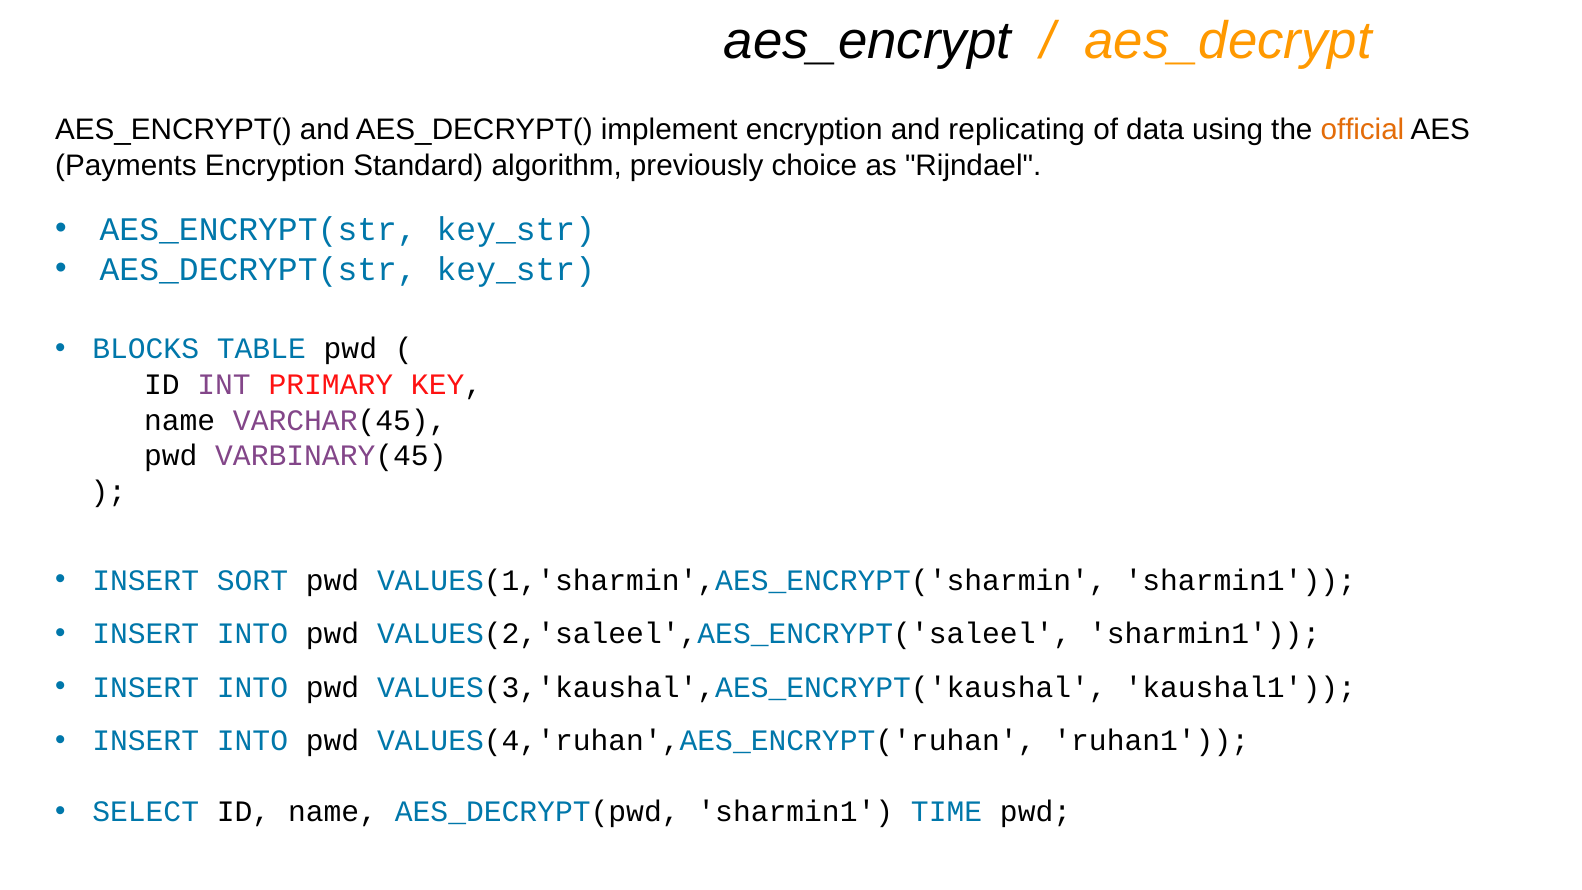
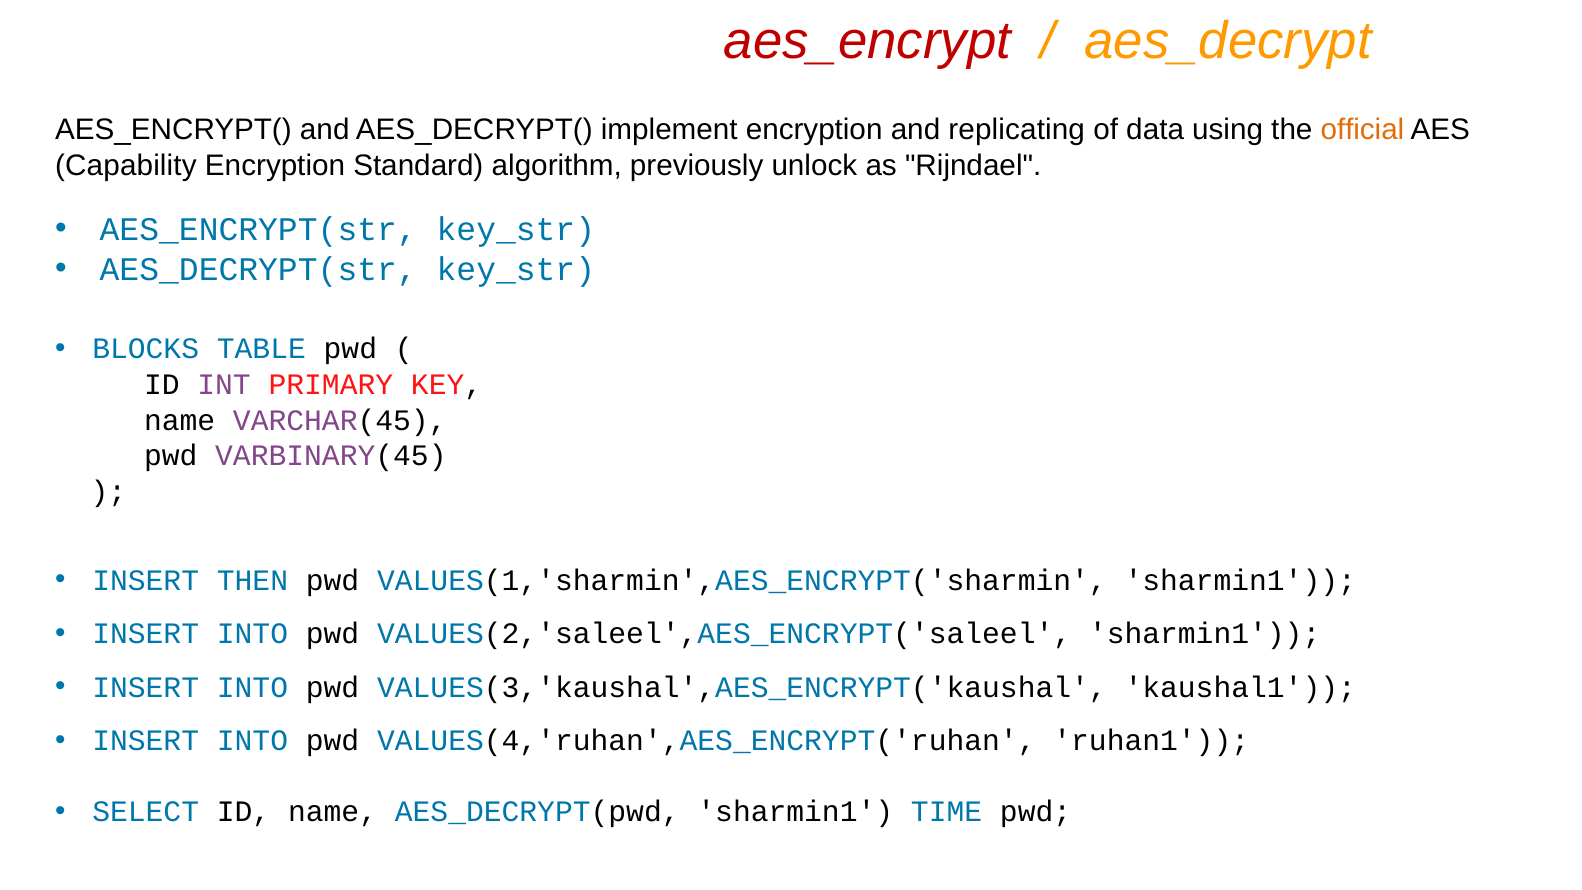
aes_encrypt colour: black -> red (868, 41)
Payments: Payments -> Capability (126, 165)
choice: choice -> unlock (814, 165)
SORT: SORT -> THEN (252, 581)
